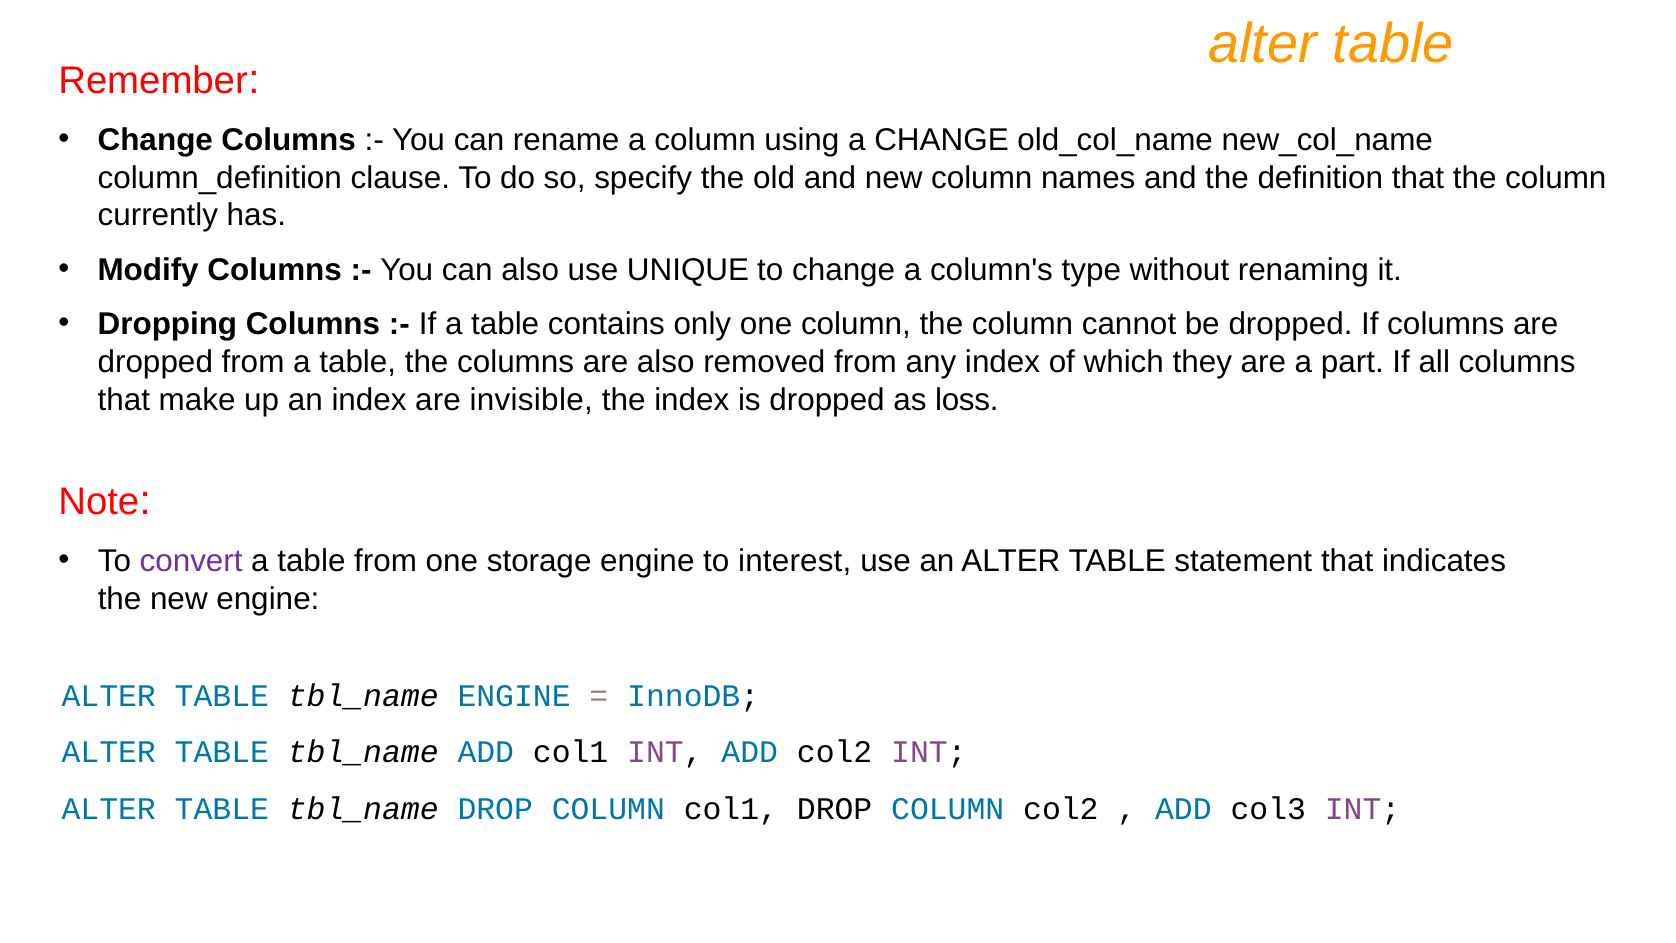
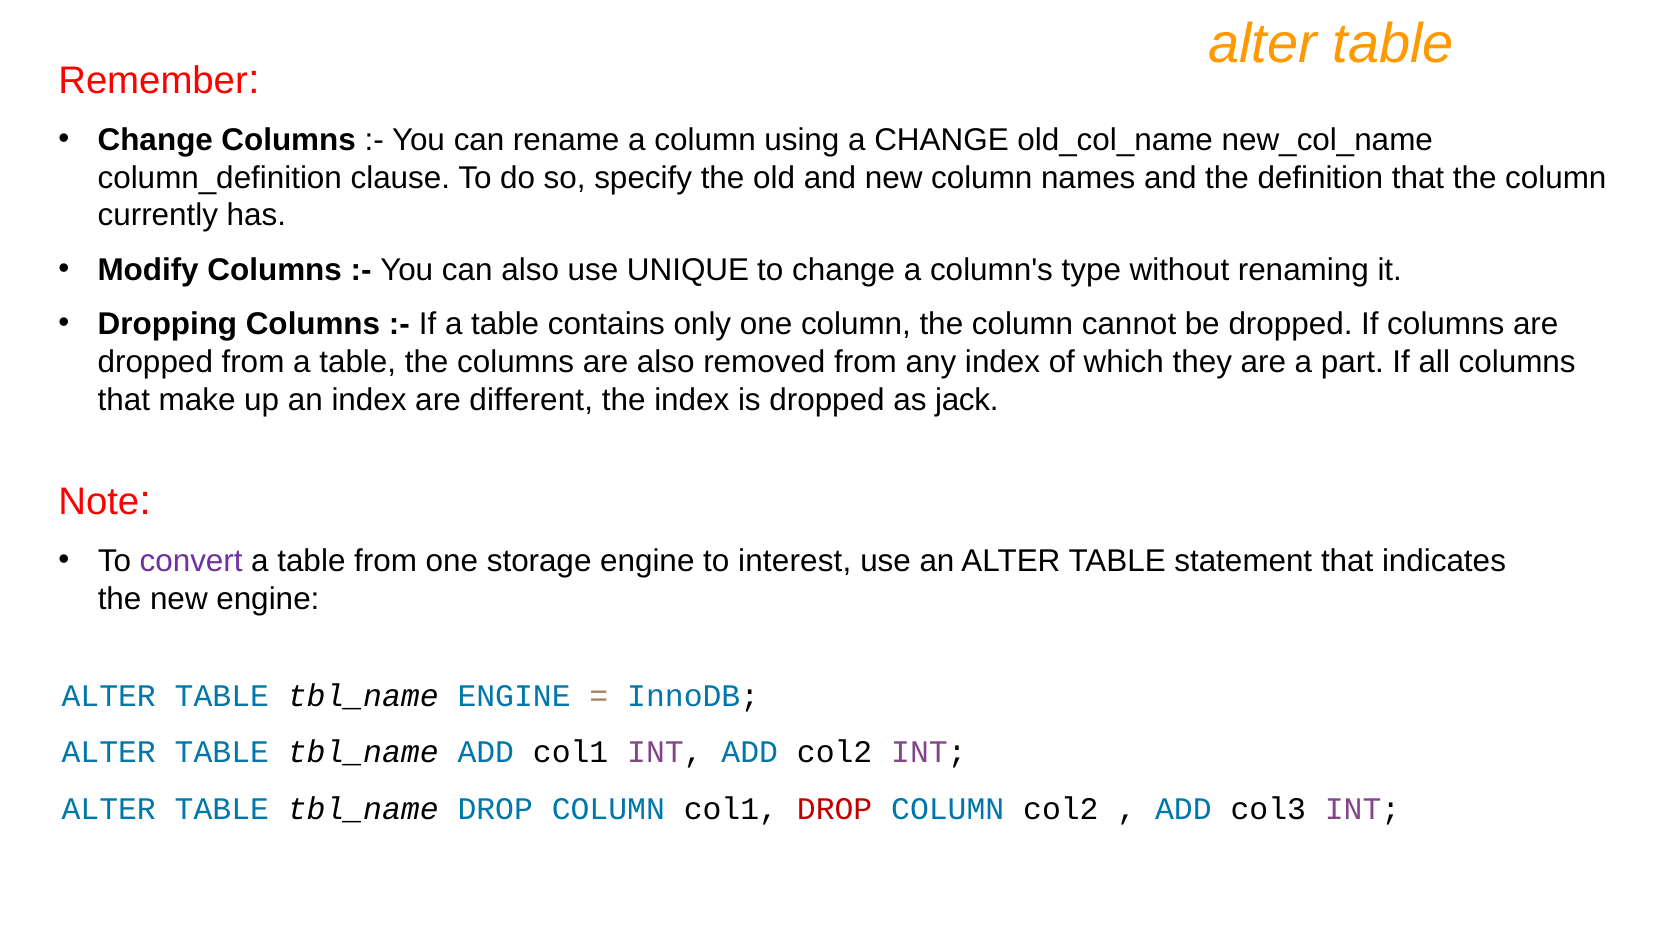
invisible: invisible -> different (531, 400)
loss: loss -> jack (967, 400)
DROP colour: black -> red (835, 809)
